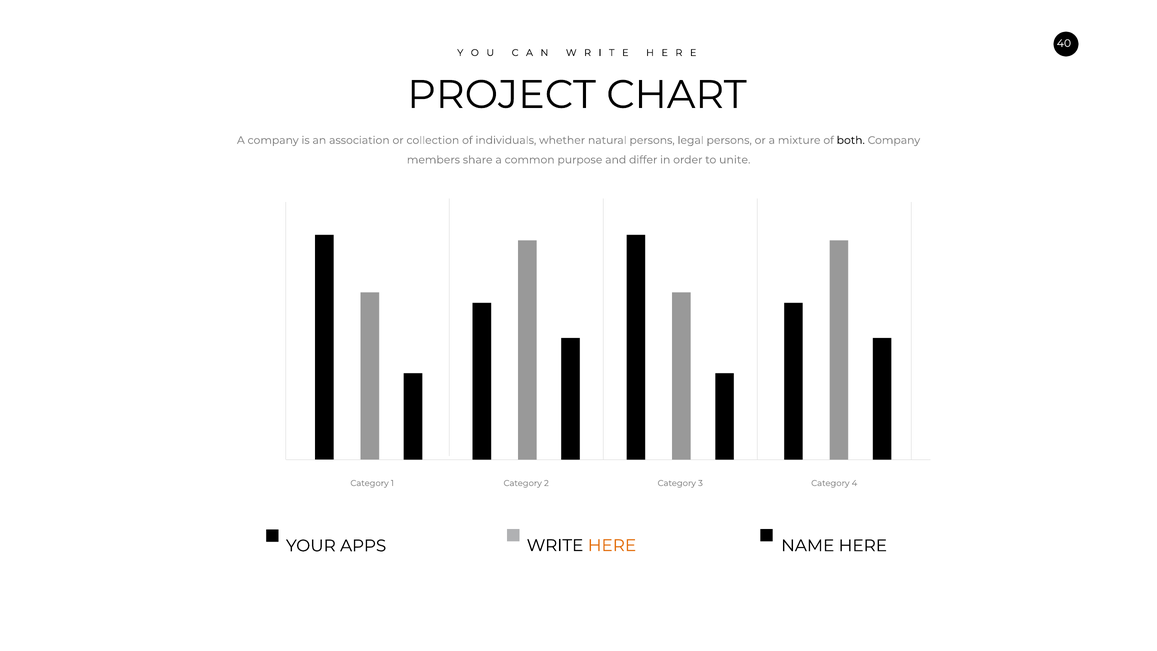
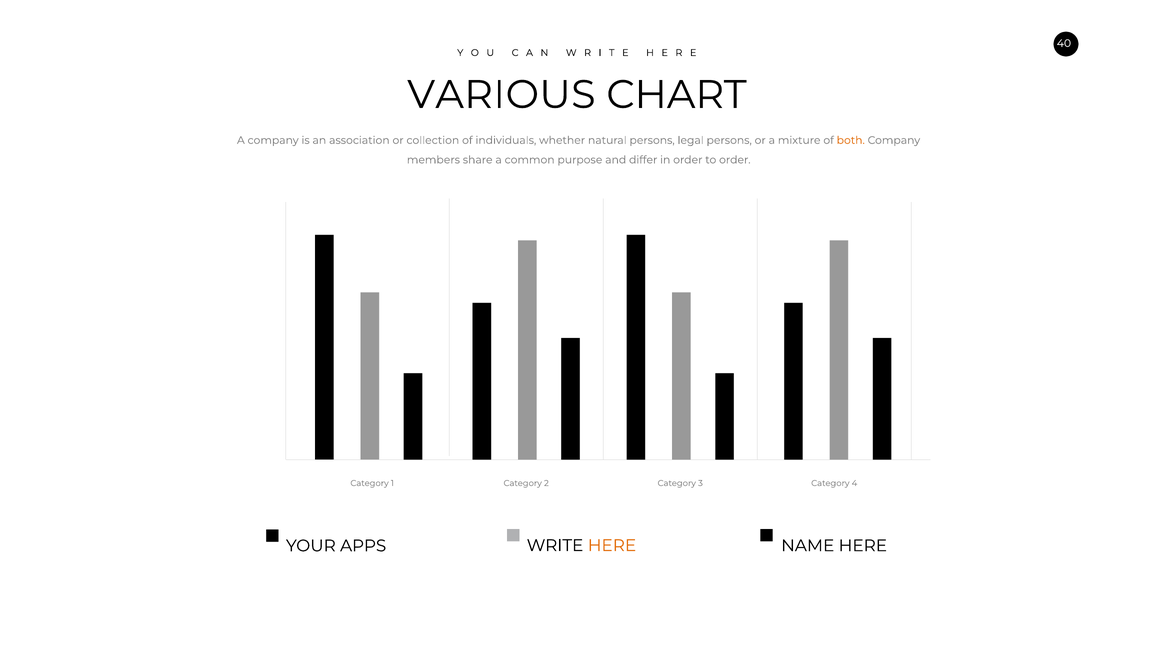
PROJECT: PROJECT -> VARIOUS (501, 95)
both colour: black -> orange (851, 140)
to unite: unite -> order (735, 160)
